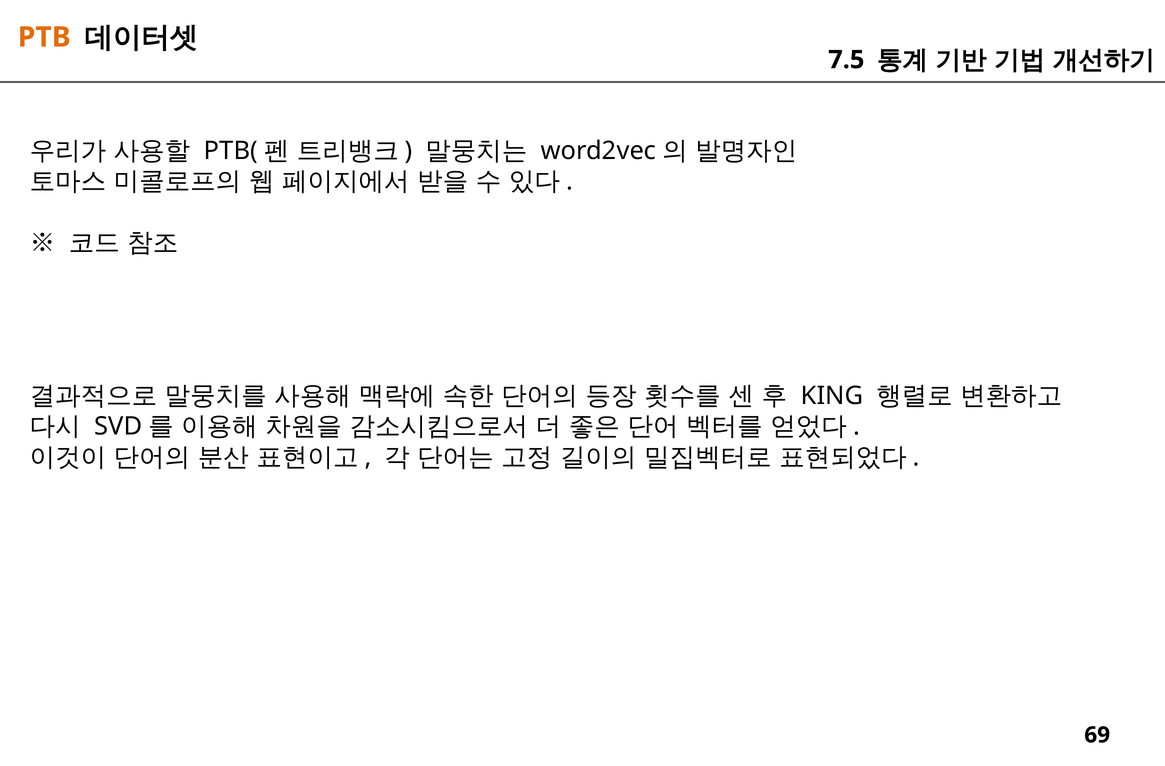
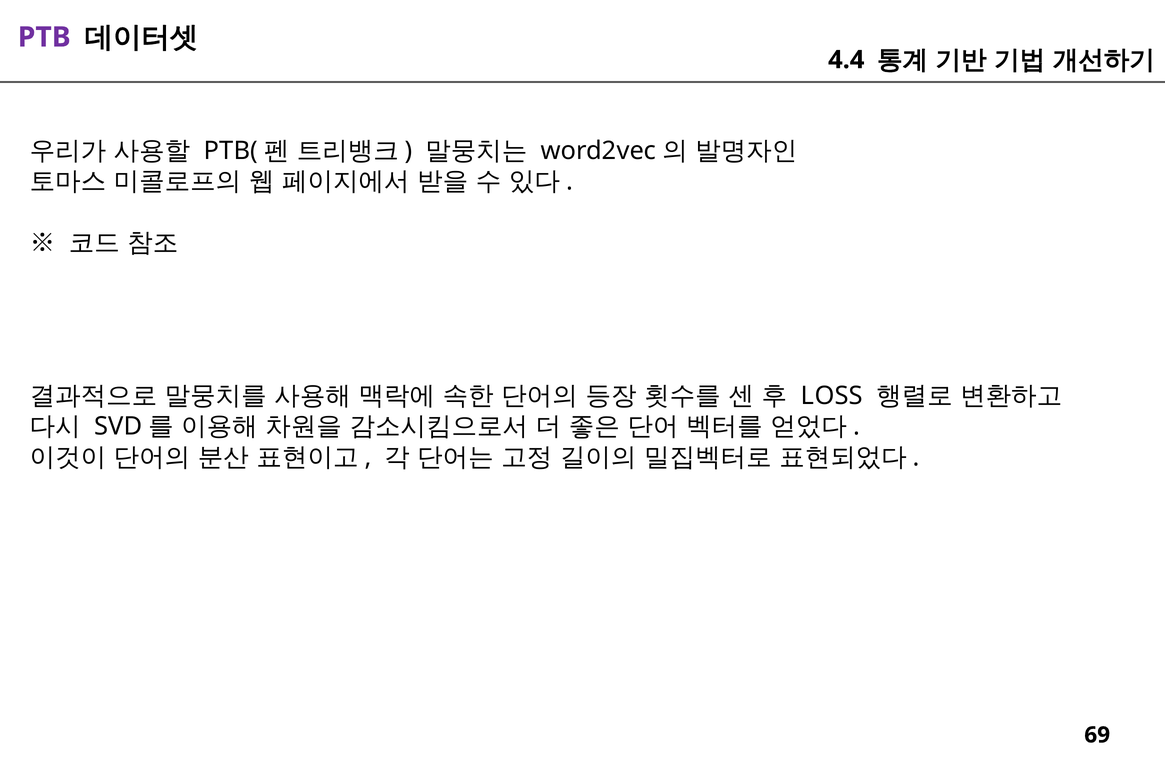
PTB colour: orange -> purple (44, 37)
7.5: 7.5 -> 4.4 (846, 60)
KING: KING -> LOSS (832, 395)
